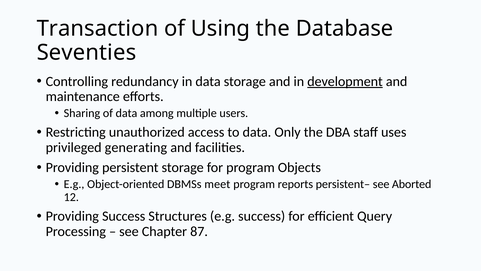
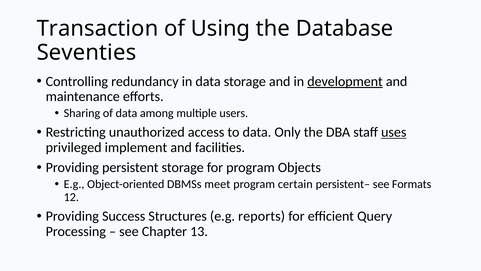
uses underline: none -> present (394, 132)
generating: generating -> implement (136, 147)
reports: reports -> certain (295, 184)
Aborted: Aborted -> Formats (412, 184)
e.g success: success -> reports (262, 216)
87: 87 -> 13 (199, 231)
